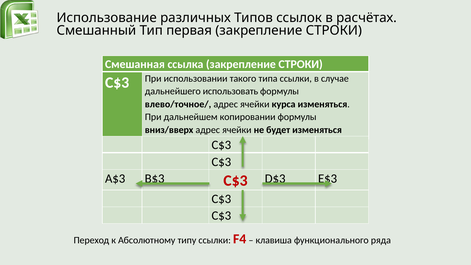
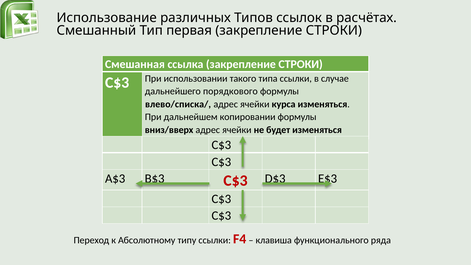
использовать: использовать -> порядкового (230, 91)
влево/точное/: влево/точное/ -> влево/списка/ (178, 104)
